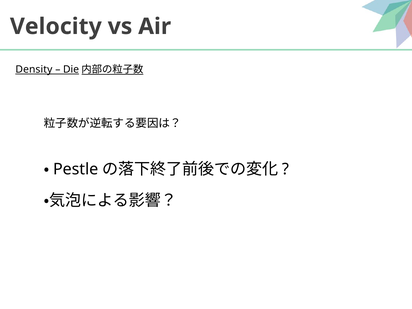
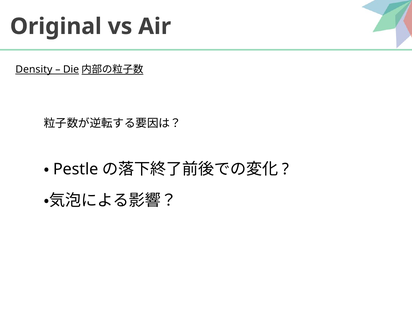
Velocity: Velocity -> Original (56, 26)
